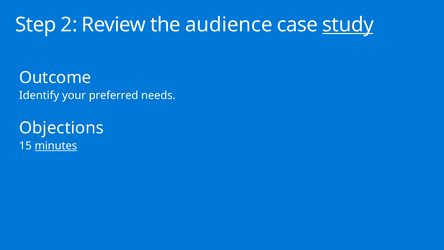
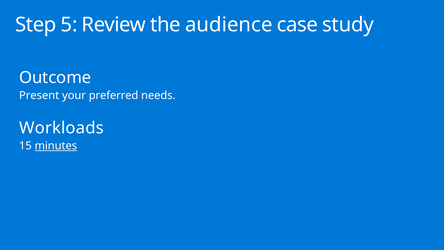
2: 2 -> 5 (69, 25)
study underline: present -> none (348, 25)
Identify: Identify -> Present (39, 95)
Objections: Objections -> Workloads (61, 128)
